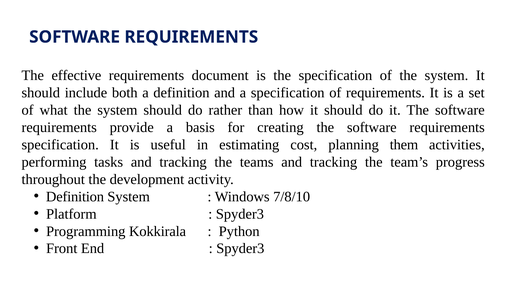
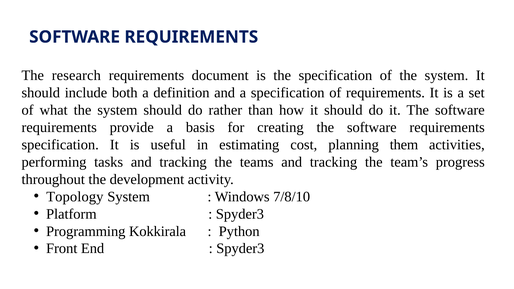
effective: effective -> research (76, 75)
Definition: Definition -> Topology (75, 197)
